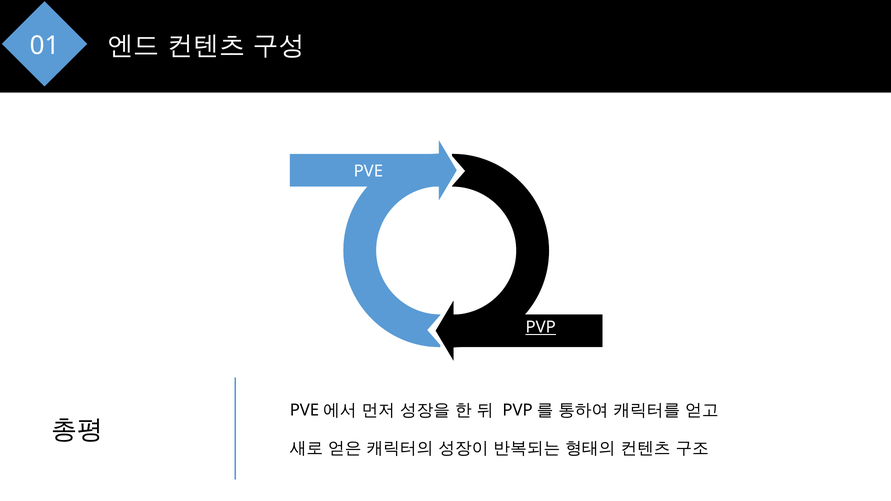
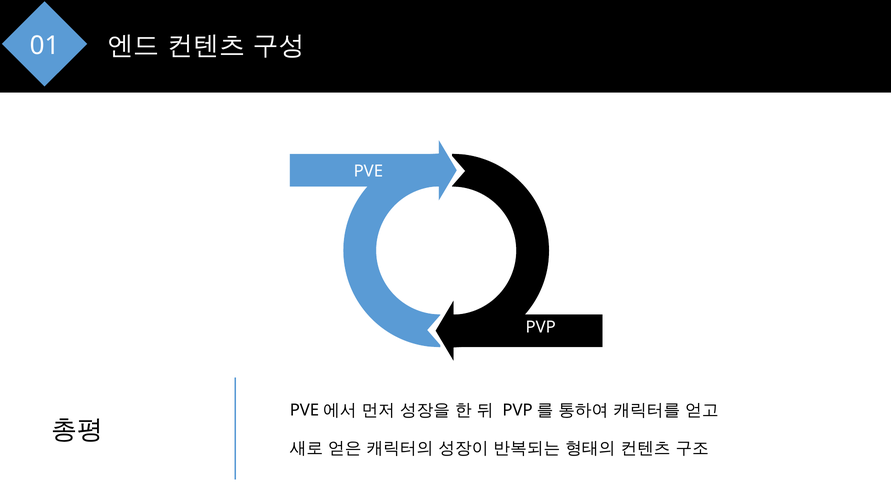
PVP underline: present -> none (541, 327)
